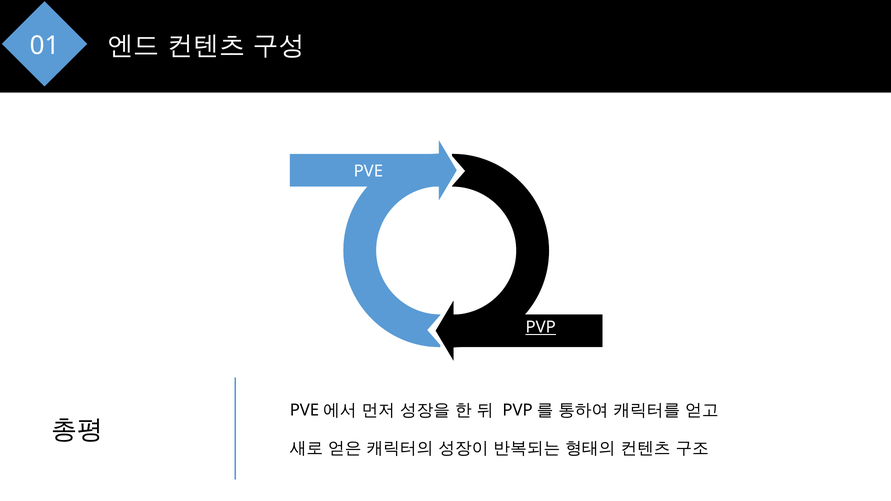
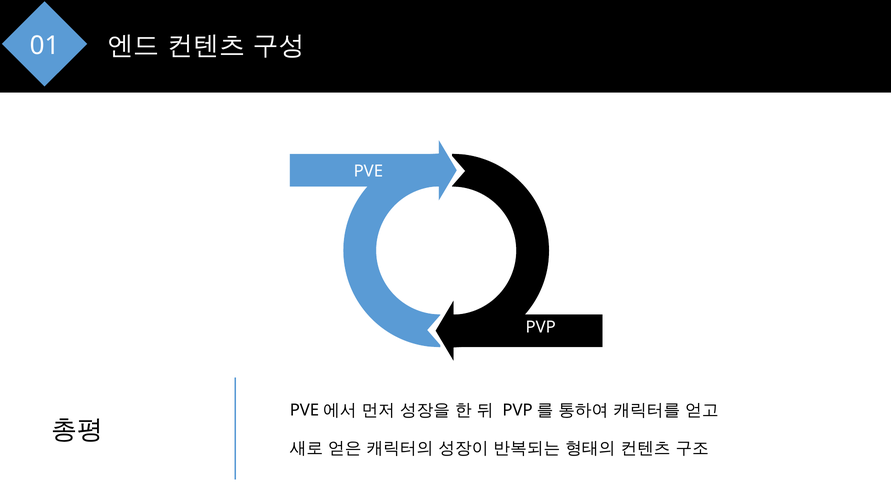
PVP underline: present -> none (541, 327)
